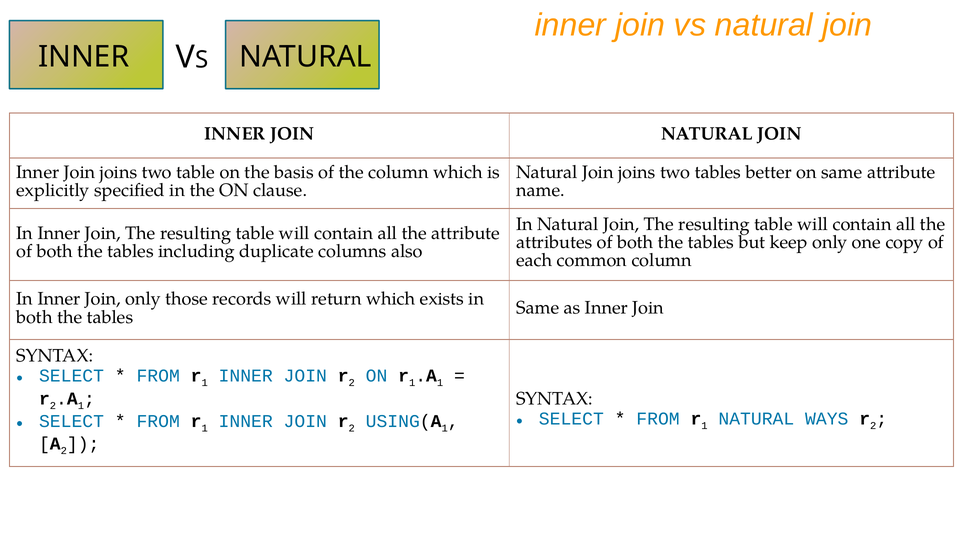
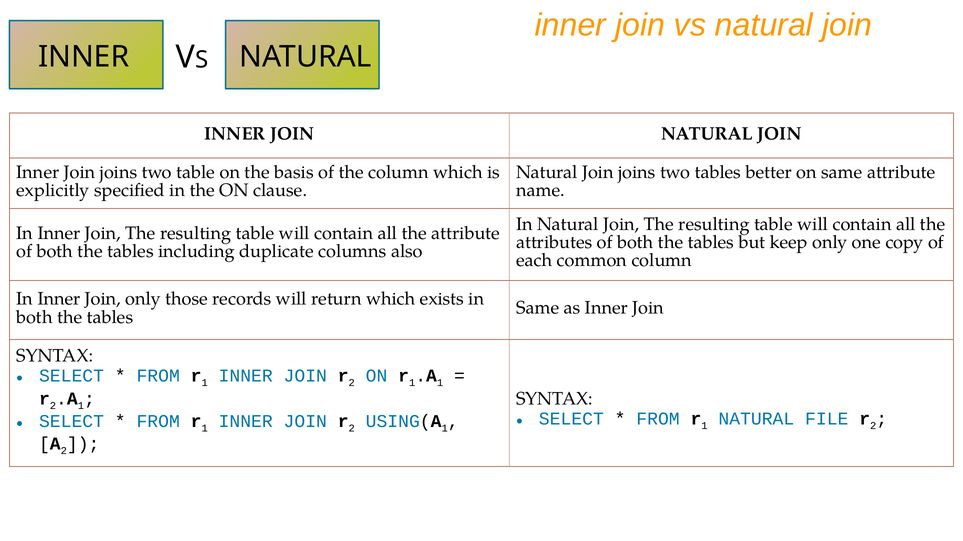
WAYS: WAYS -> FILE (827, 419)
